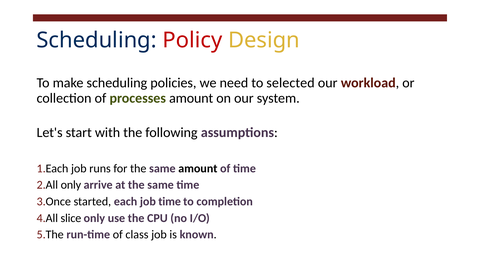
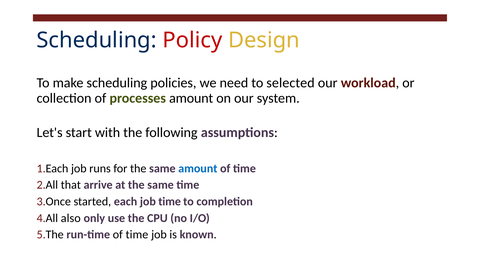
amount colour: black -> blue (198, 168)
only: only -> that (71, 185)
slice: slice -> also (71, 218)
run-time of class: class -> time (137, 235)
